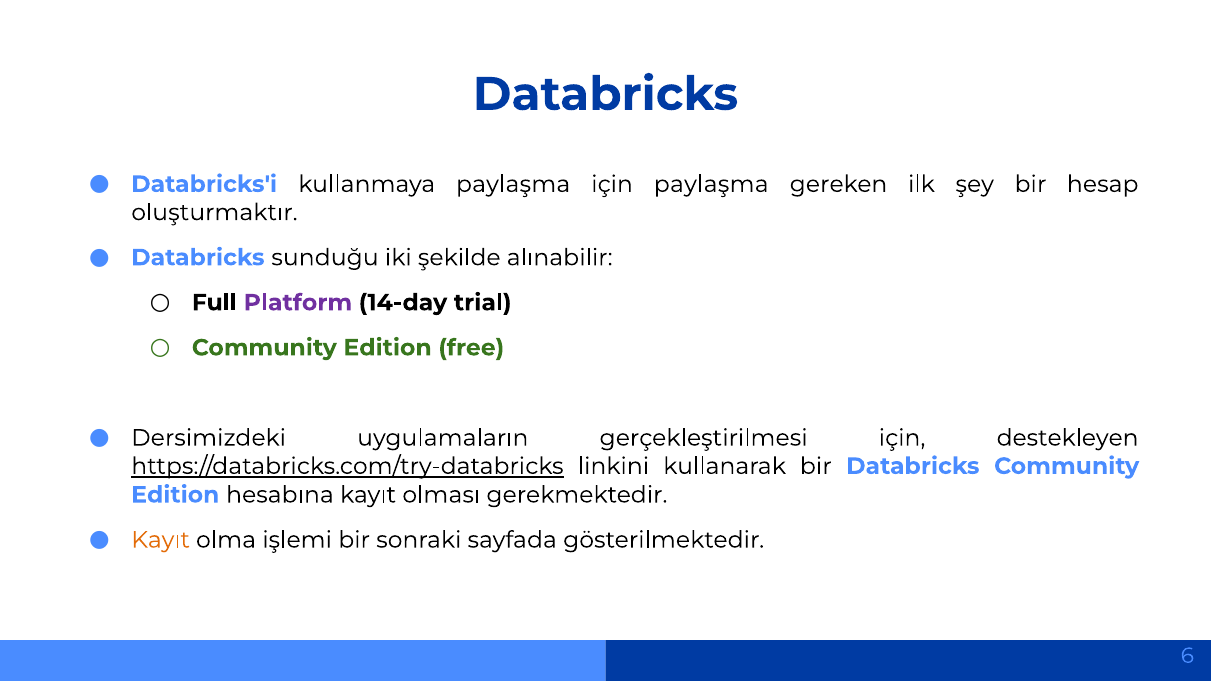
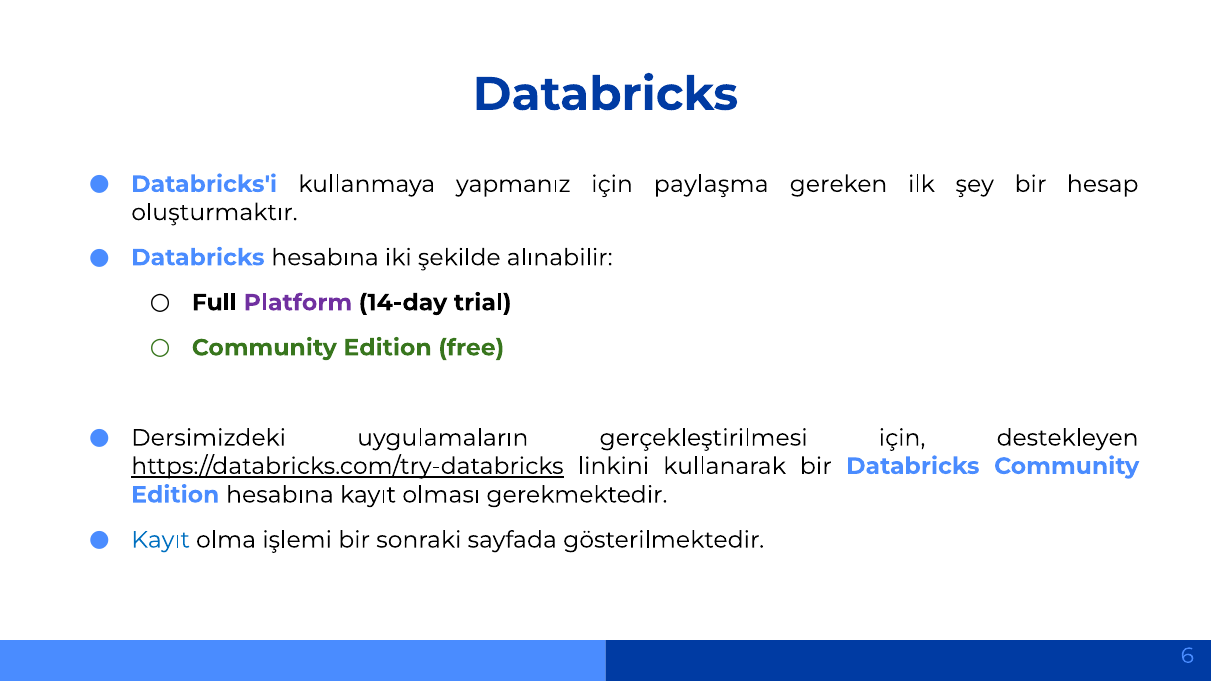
kullanmaya paylaşma: paylaşma -> yapmanız (513, 184)
Databricks sunduğu: sunduğu -> hesabına (325, 258)
Kayıt colour: orange -> blue (161, 540)
